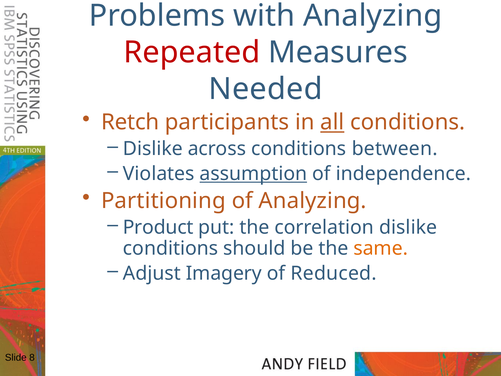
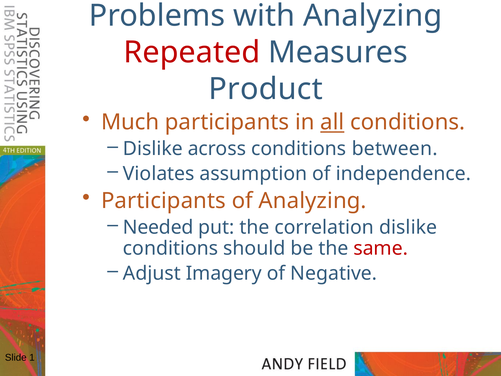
Needed: Needed -> Product (266, 89)
Retch: Retch -> Much (130, 122)
assumption underline: present -> none (253, 174)
Partitioning: Partitioning -> Participants (163, 201)
Product: Product -> Needed (158, 227)
same colour: orange -> red (381, 248)
Reduced: Reduced -> Negative (334, 273)
8: 8 -> 1 (32, 357)
